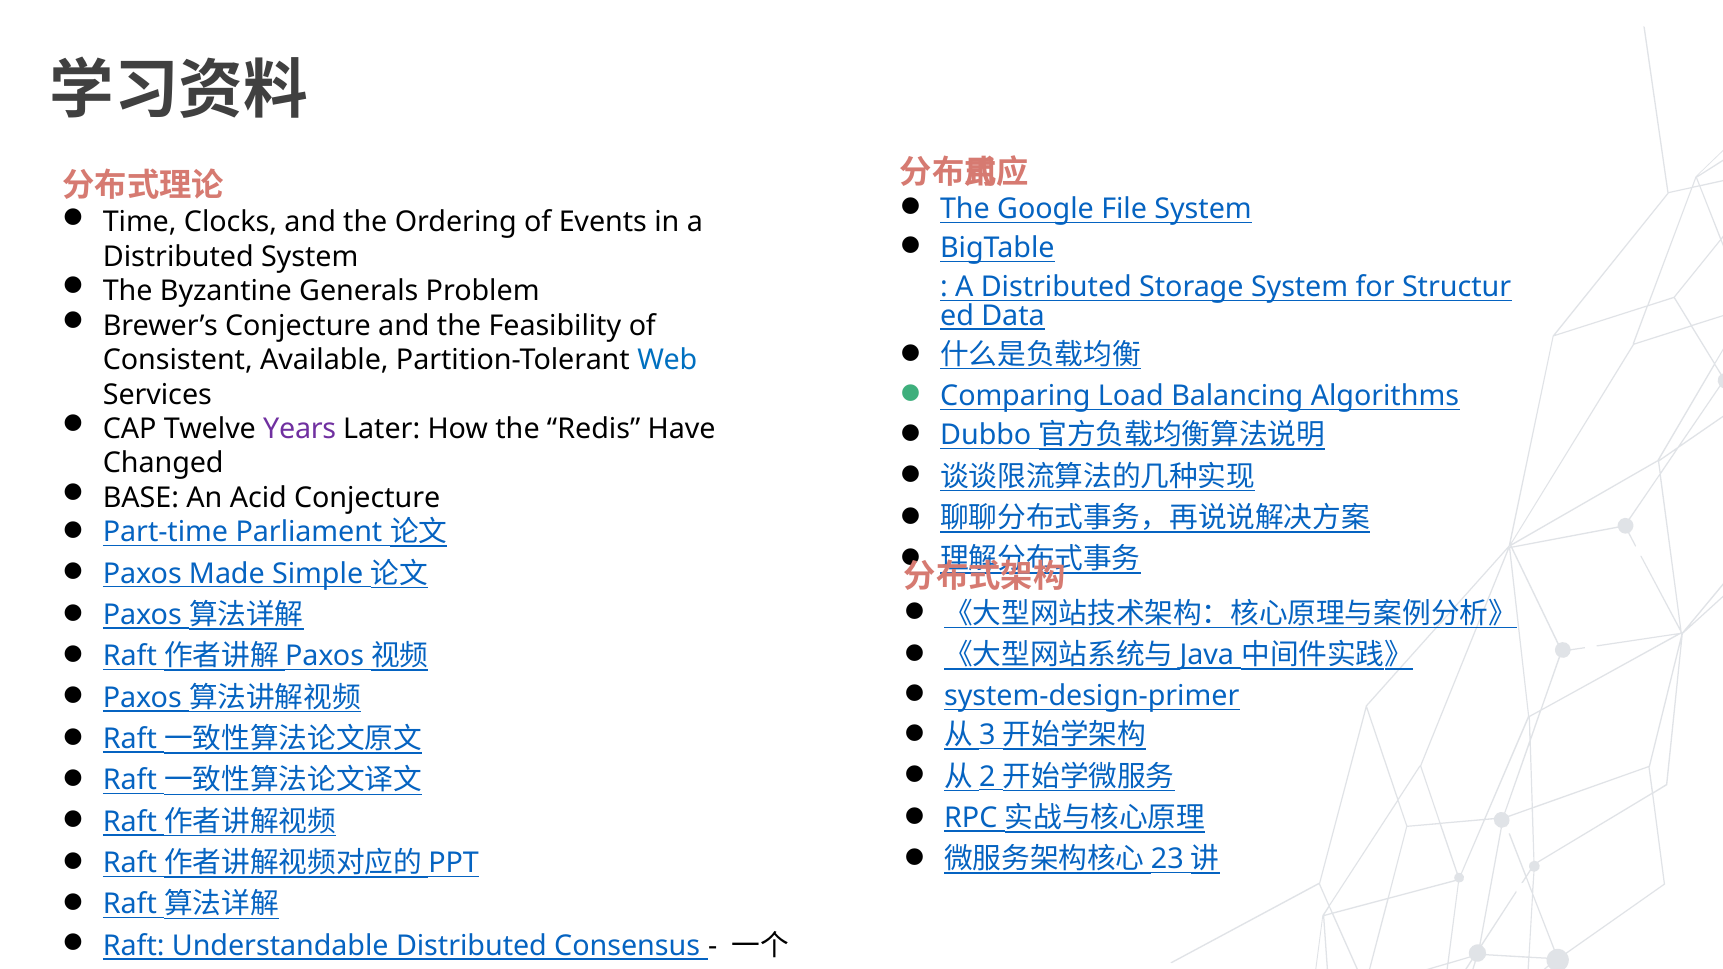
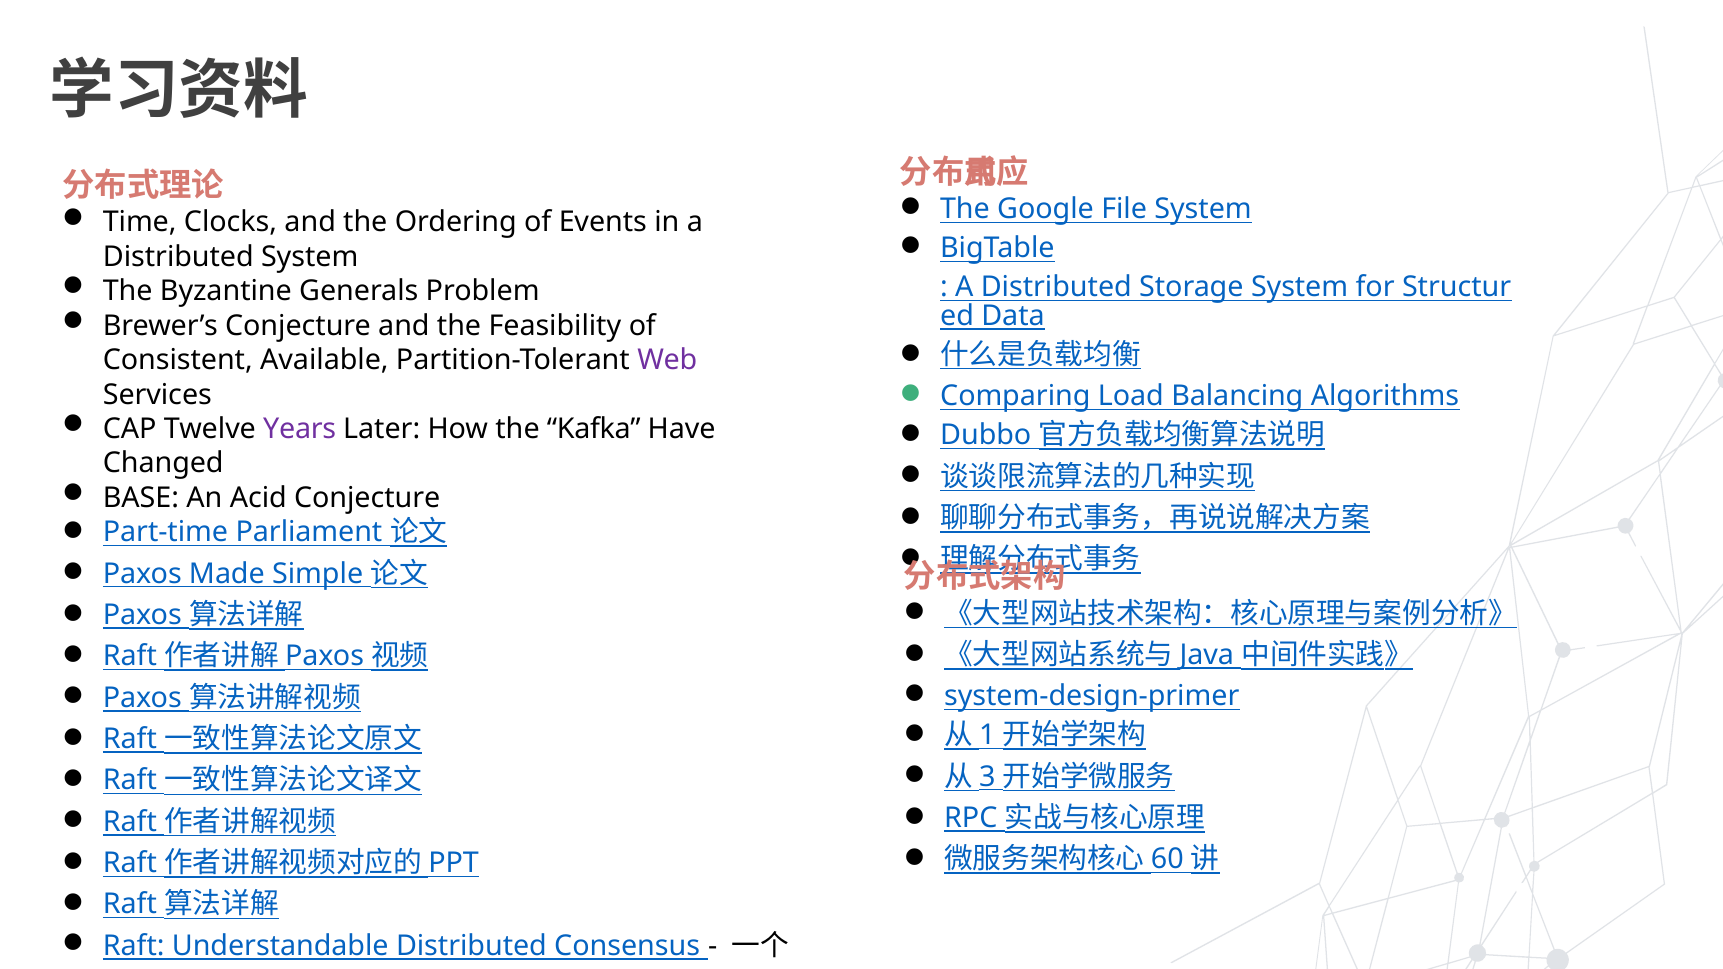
Web colour: blue -> purple (667, 360)
Redis: Redis -> Kafka (594, 429)
3: 3 -> 1 (987, 735)
2: 2 -> 3 (987, 777)
23: 23 -> 60 (1167, 860)
